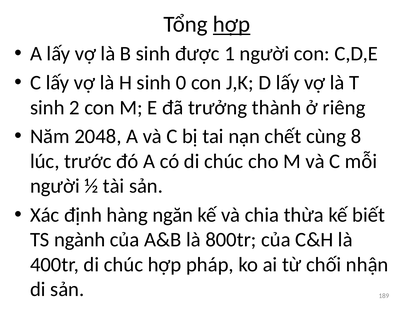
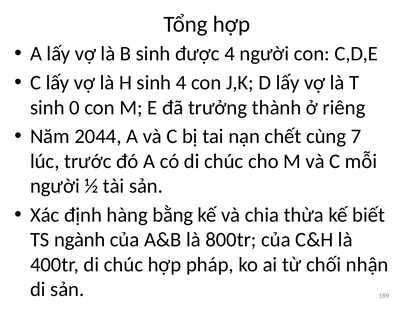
hợp underline: present -> none (232, 24)
được 1: 1 -> 4 (230, 54)
sinh 0: 0 -> 4 (181, 83)
2: 2 -> 0 (74, 108)
2048: 2048 -> 2044 (98, 137)
8: 8 -> 7 (356, 137)
ngăn: ngăn -> bằng (173, 215)
